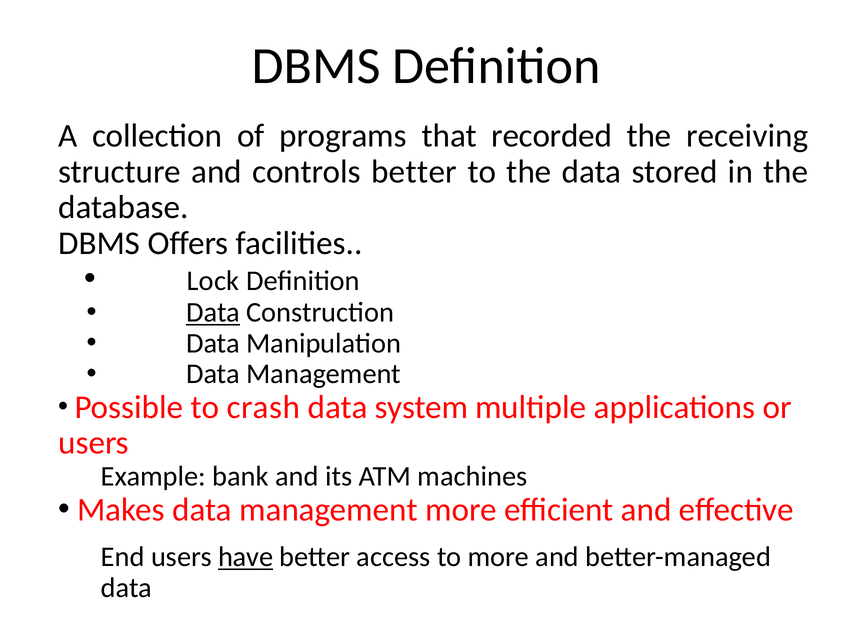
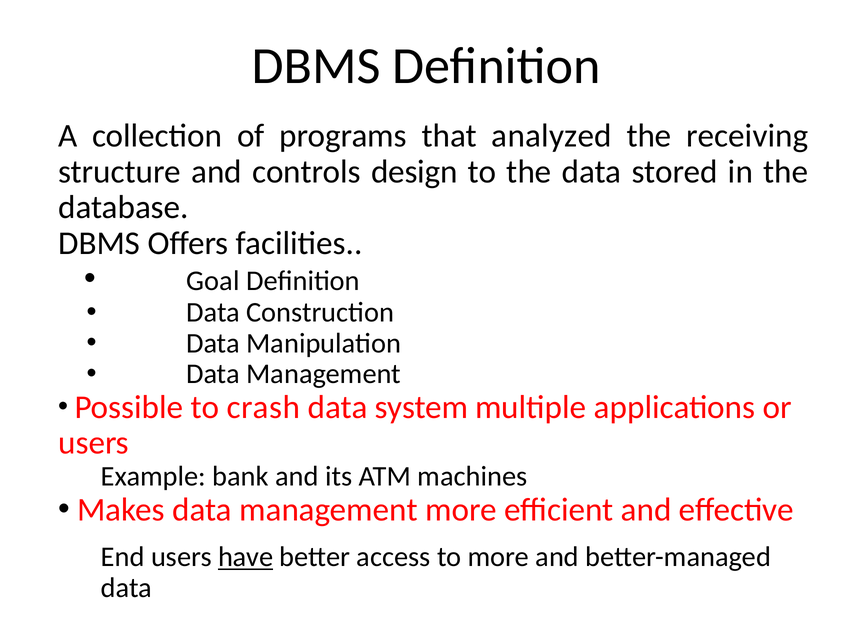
recorded: recorded -> analyzed (552, 136)
controls better: better -> design (414, 172)
Lock: Lock -> Goal (213, 281)
Data underline: present -> none (213, 312)
